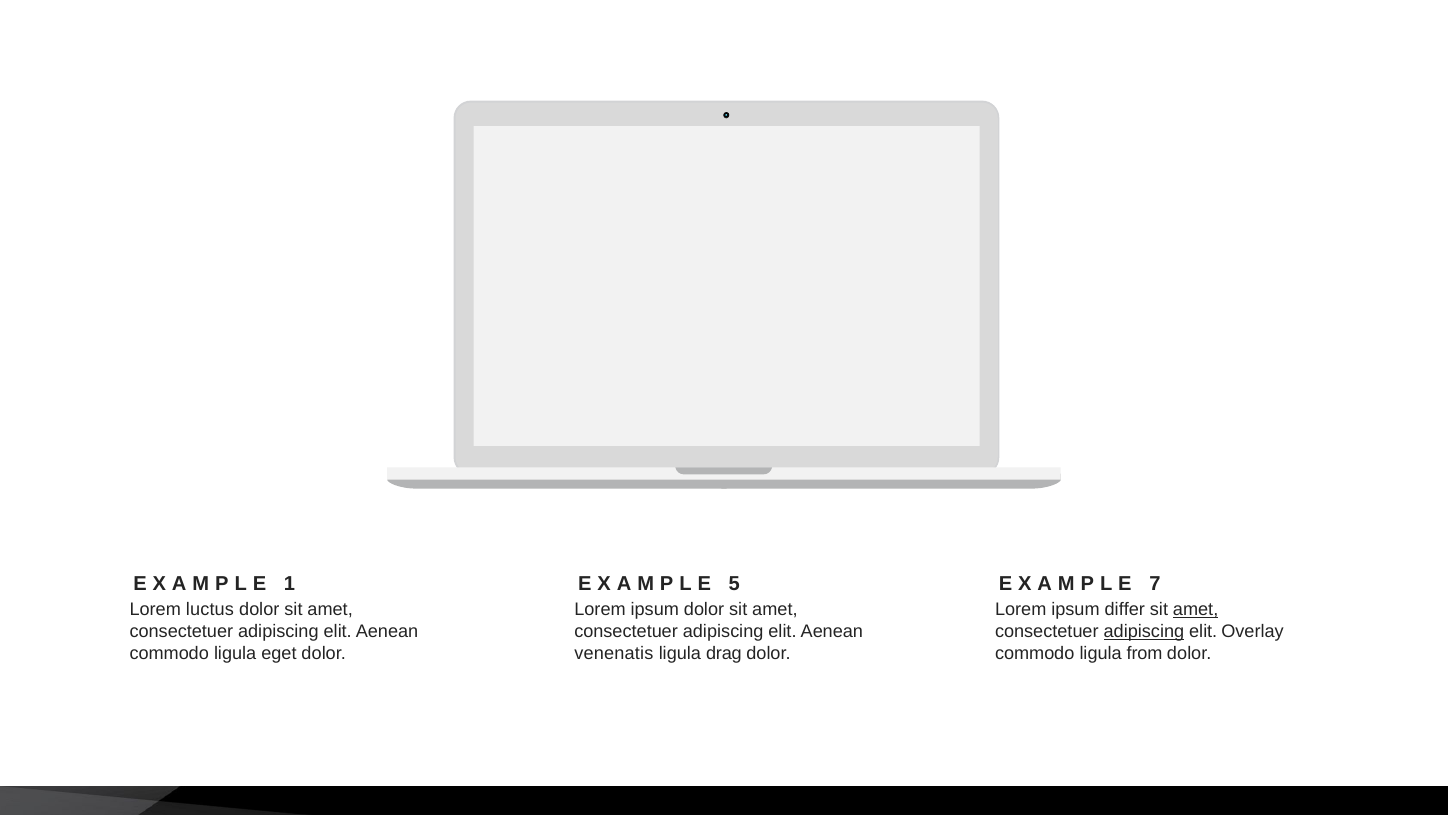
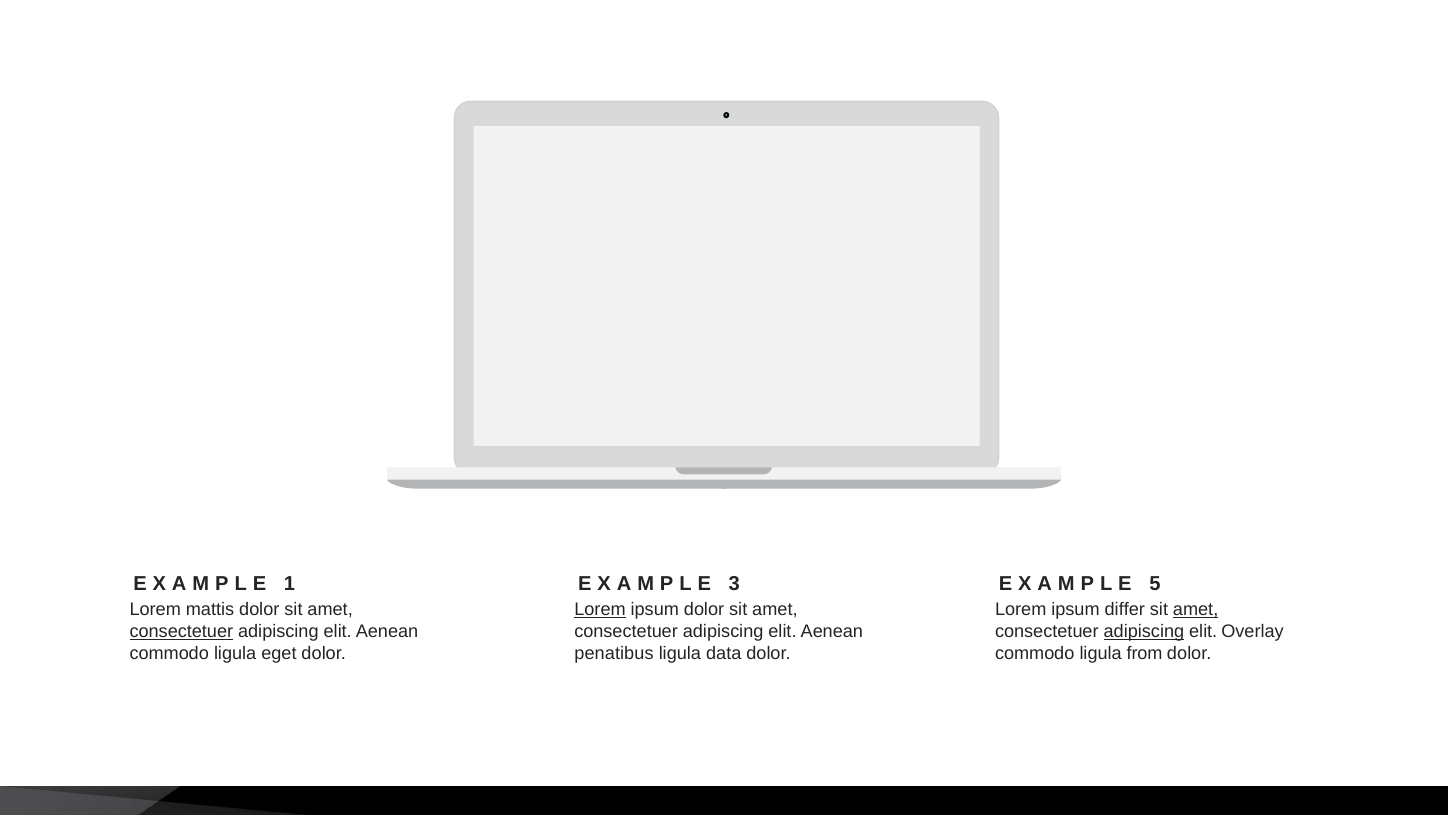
5: 5 -> 3 (734, 583)
7: 7 -> 5 (1155, 583)
luctus: luctus -> mattis (210, 609)
Lorem underline: none -> present (600, 609)
consectetuer underline: none -> present (181, 631)
venenatis: venenatis -> penatibus (614, 653)
drag: drag -> data (724, 653)
